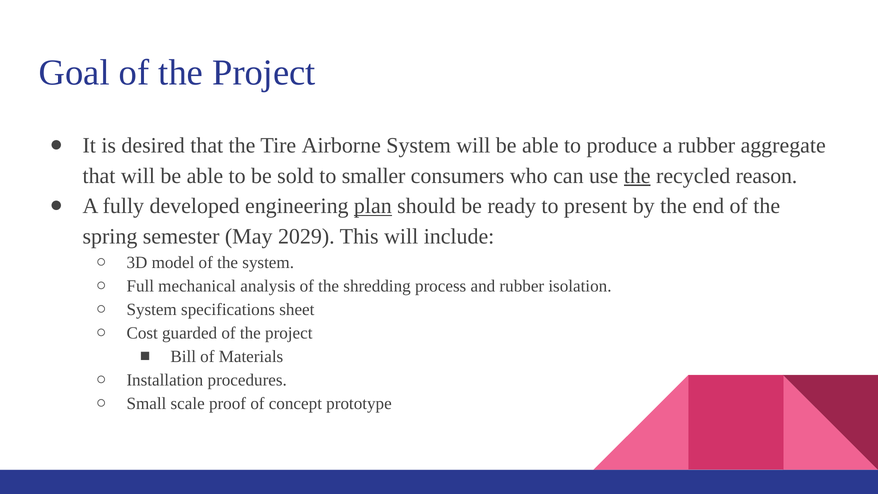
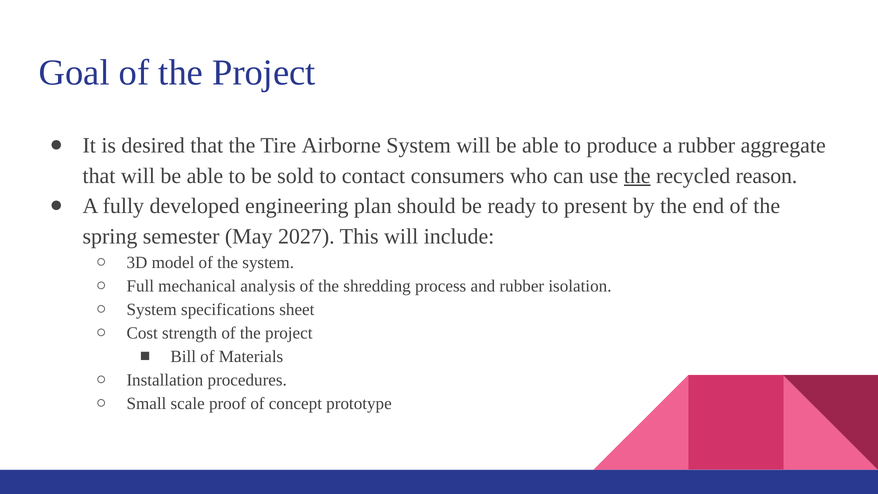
smaller: smaller -> contact (374, 176)
plan underline: present -> none (373, 206)
2029: 2029 -> 2027 (306, 236)
guarded: guarded -> strength (190, 333)
